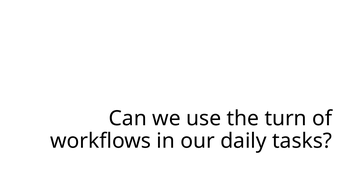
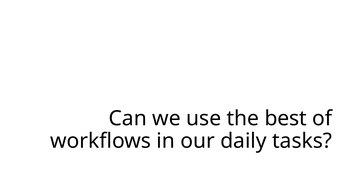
turn: turn -> best (286, 119)
